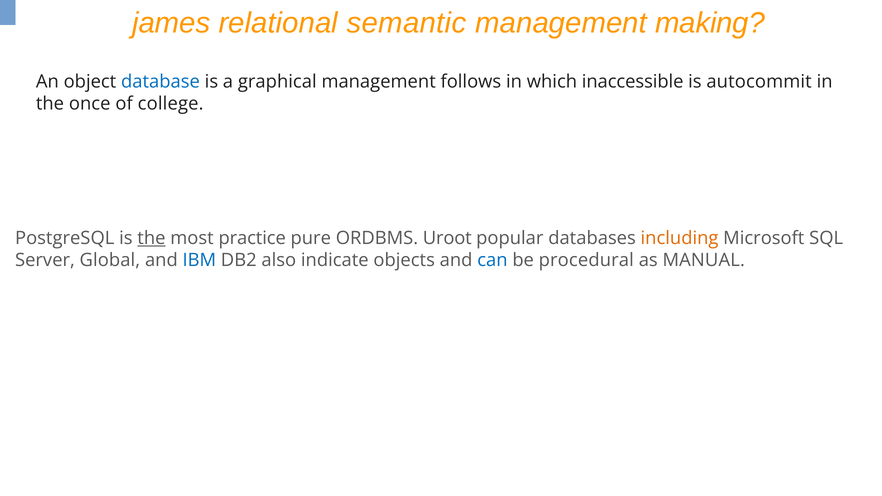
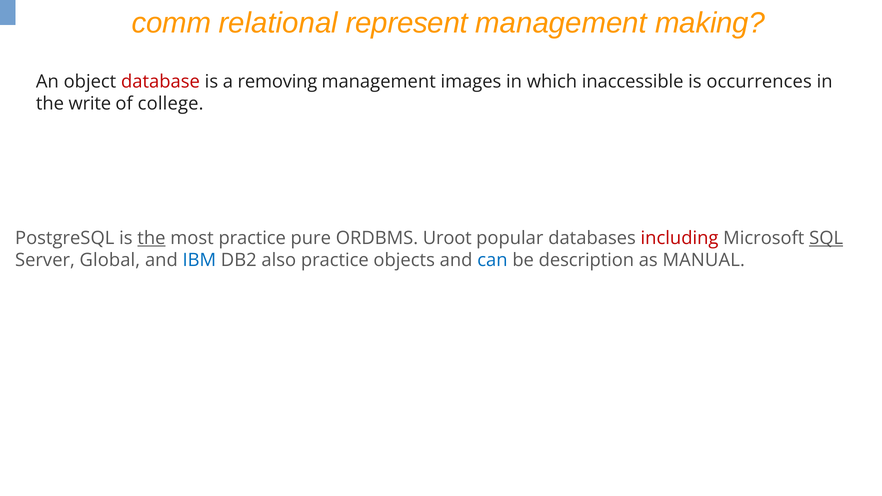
james: james -> comm (171, 23)
semantic: semantic -> represent (407, 23)
database colour: blue -> red (160, 82)
graphical: graphical -> removing (277, 82)
follows: follows -> images (471, 82)
autocommit: autocommit -> occurrences (759, 82)
once: once -> write (90, 104)
including colour: orange -> red (680, 238)
SQL underline: none -> present (826, 238)
also indicate: indicate -> practice (335, 260)
procedural: procedural -> description (586, 260)
